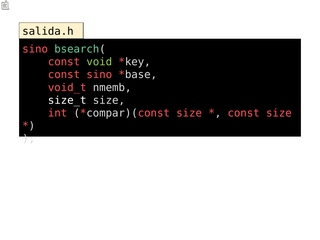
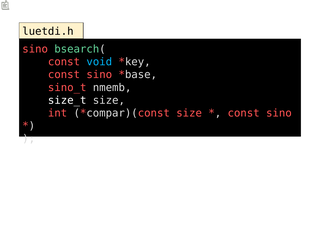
salida.h: salida.h -> luetdi.h (48, 31)
void colour: light green -> light blue (99, 62)
void_t: void_t -> sino_t (67, 87)
size: size -> sino (279, 113)
